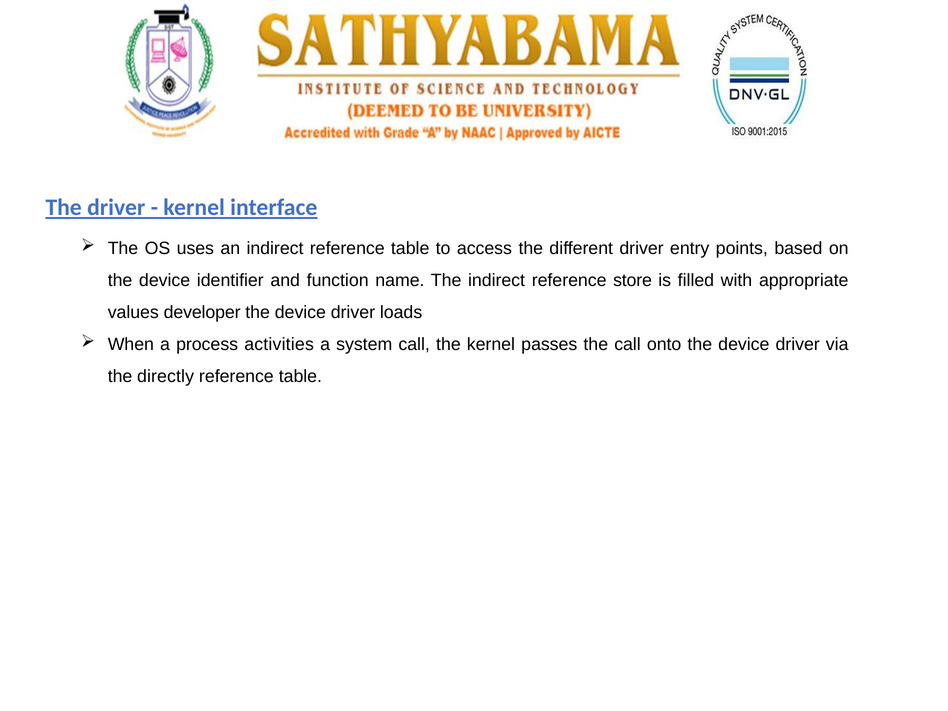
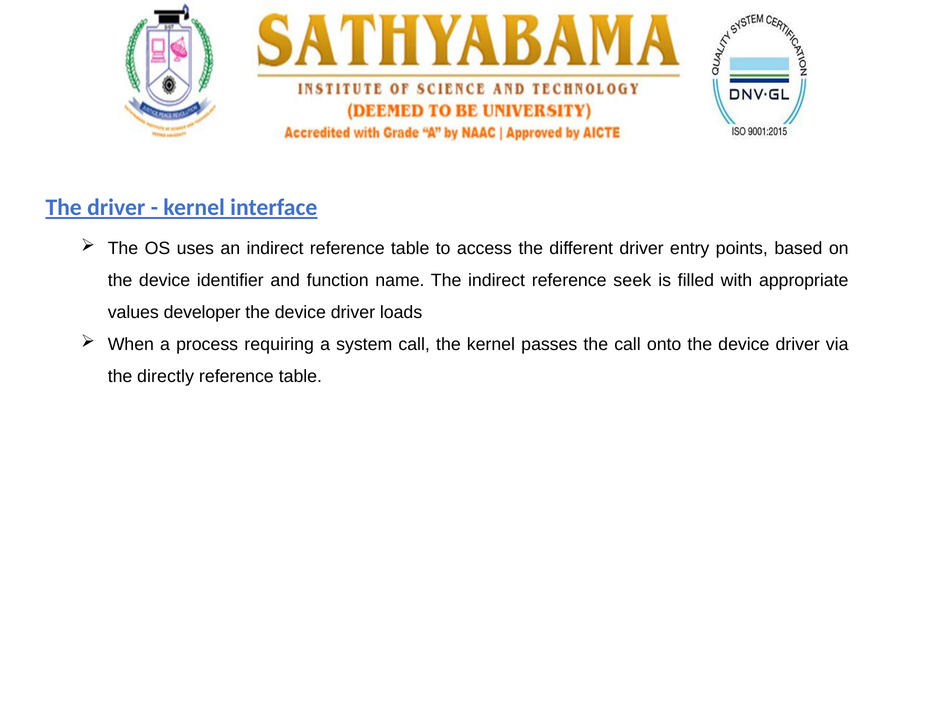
store: store -> seek (632, 280)
activities: activities -> requiring (279, 344)
